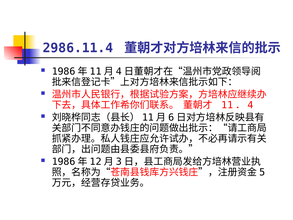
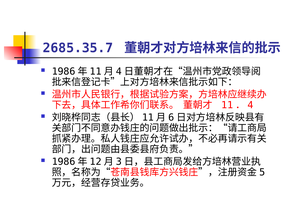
2986.11.4: 2986.11.4 -> 2685.35.7 (78, 48)
